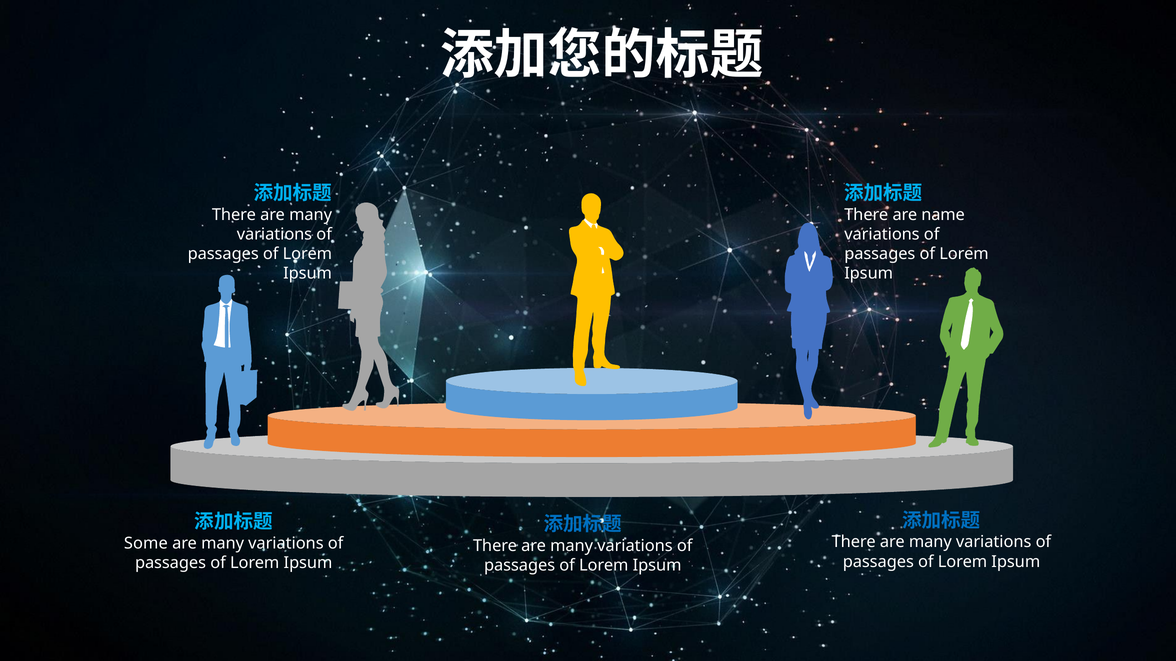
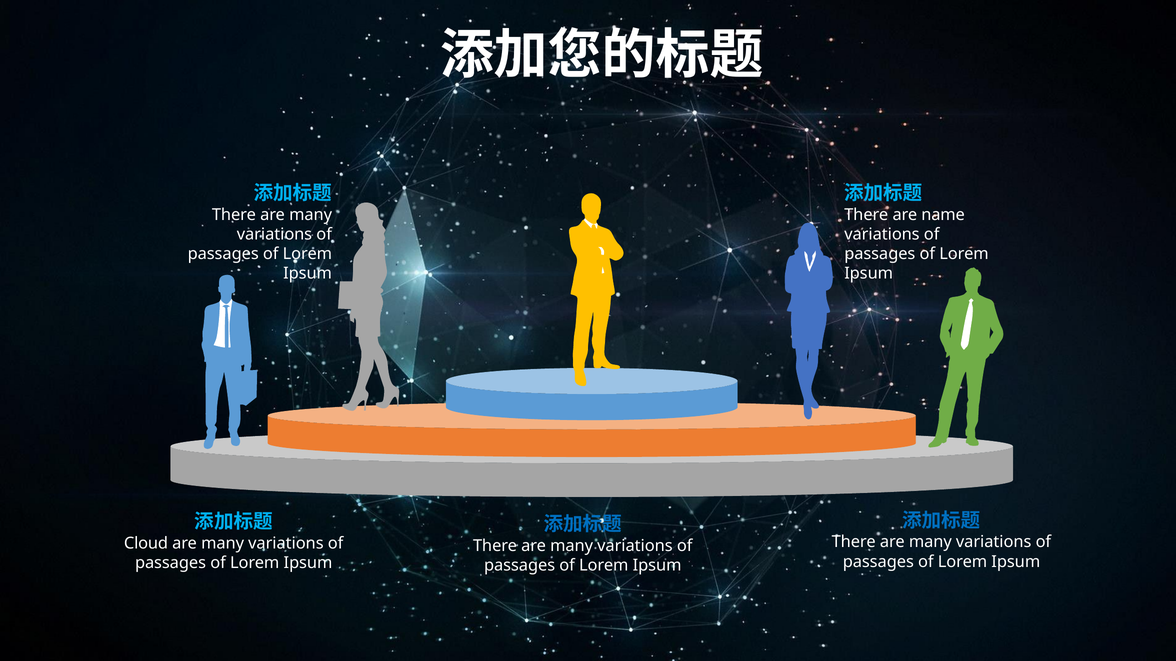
Some: Some -> Cloud (146, 544)
